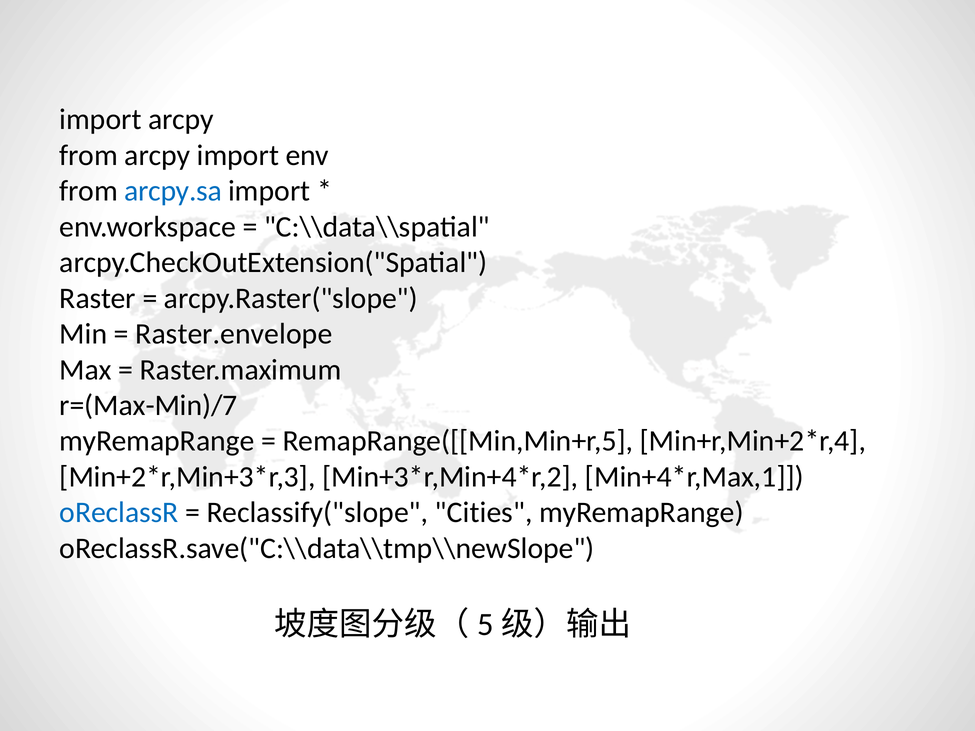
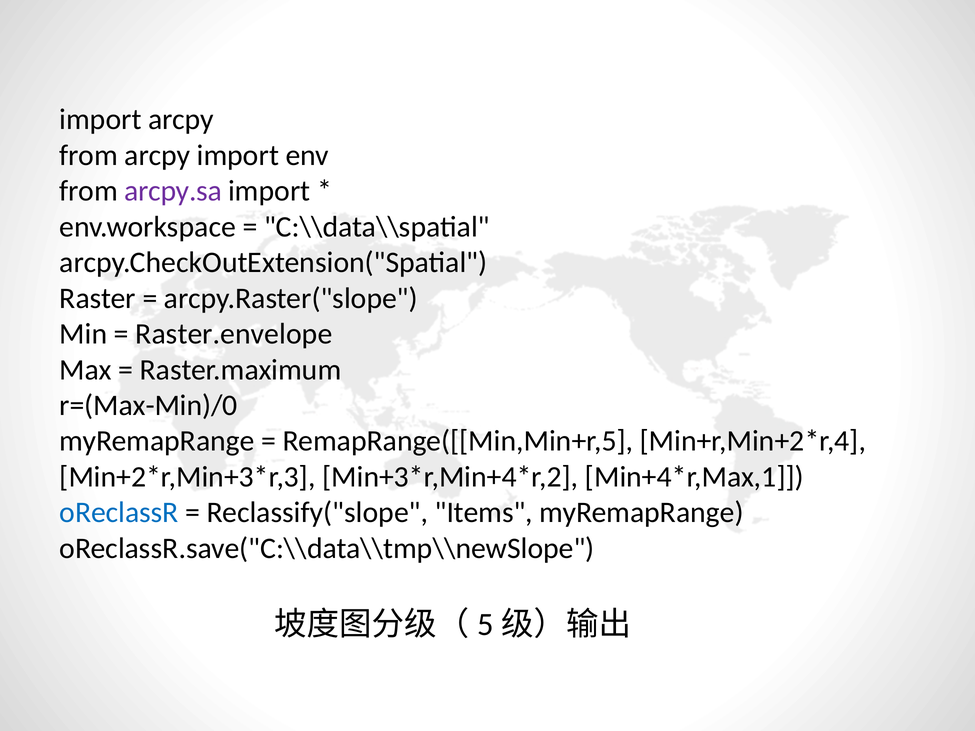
arcpy.sa colour: blue -> purple (173, 191)
r=(Max-Min)/7: r=(Max-Min)/7 -> r=(Max-Min)/0 (148, 406)
Cities: Cities -> Items (484, 513)
